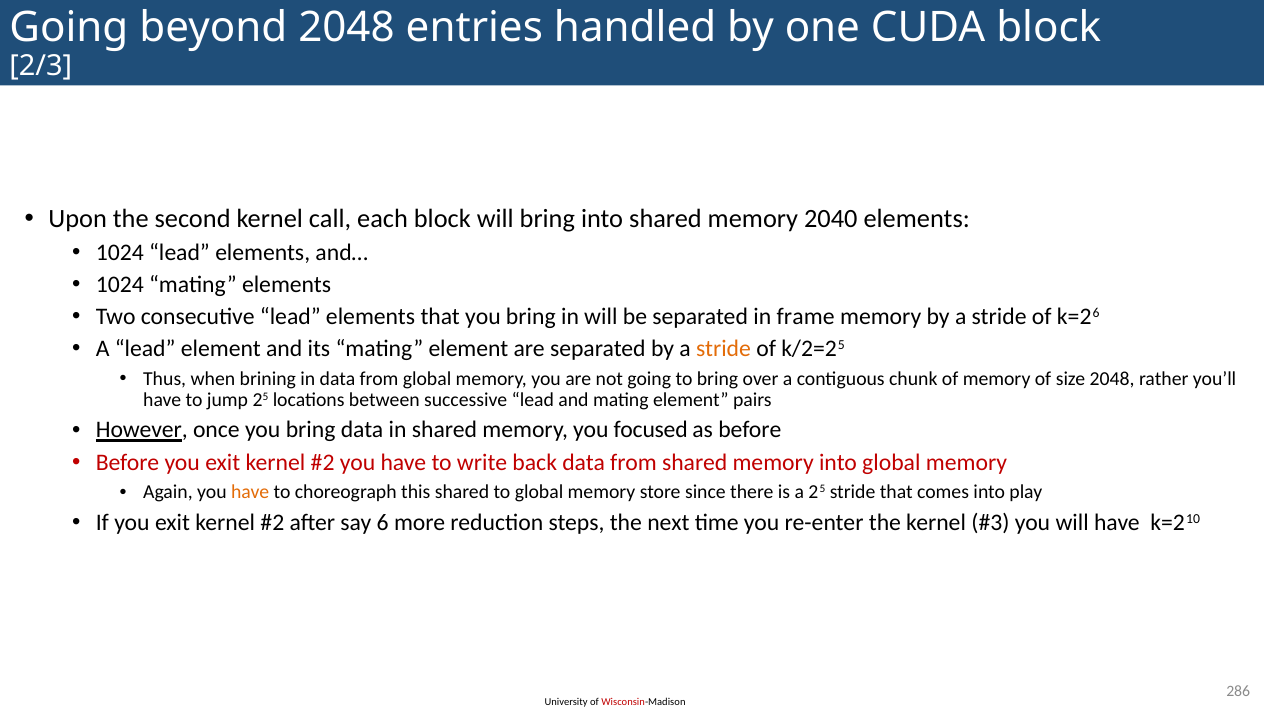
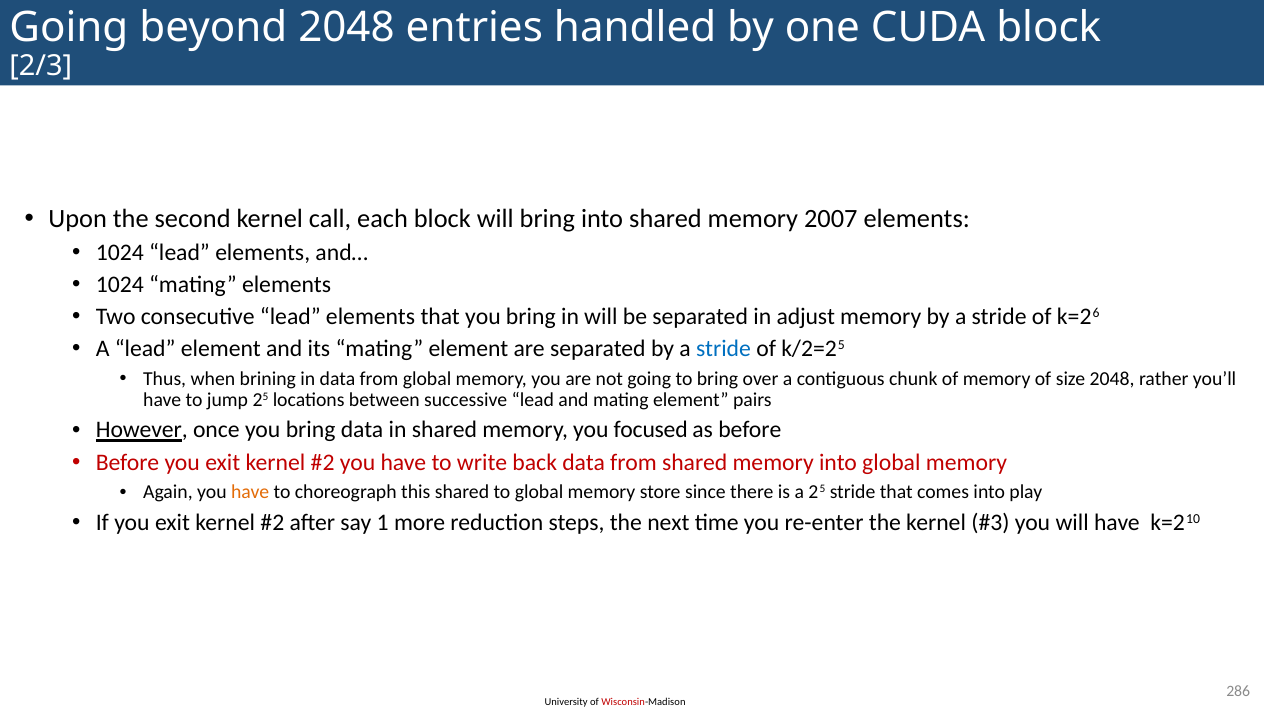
2040: 2040 -> 2007 (831, 219)
frame: frame -> adjust (806, 317)
stride colour: orange -> blue (723, 349)
6: 6 -> 1 (383, 522)
